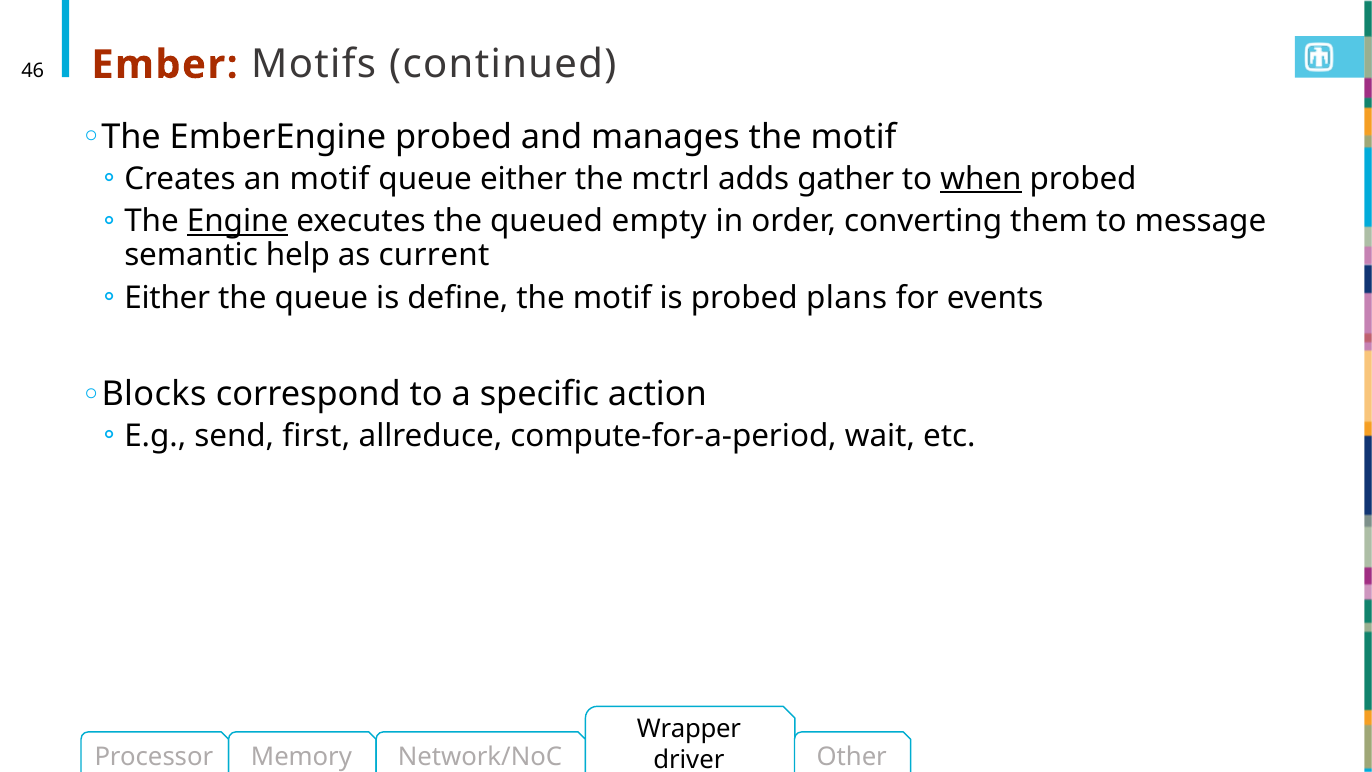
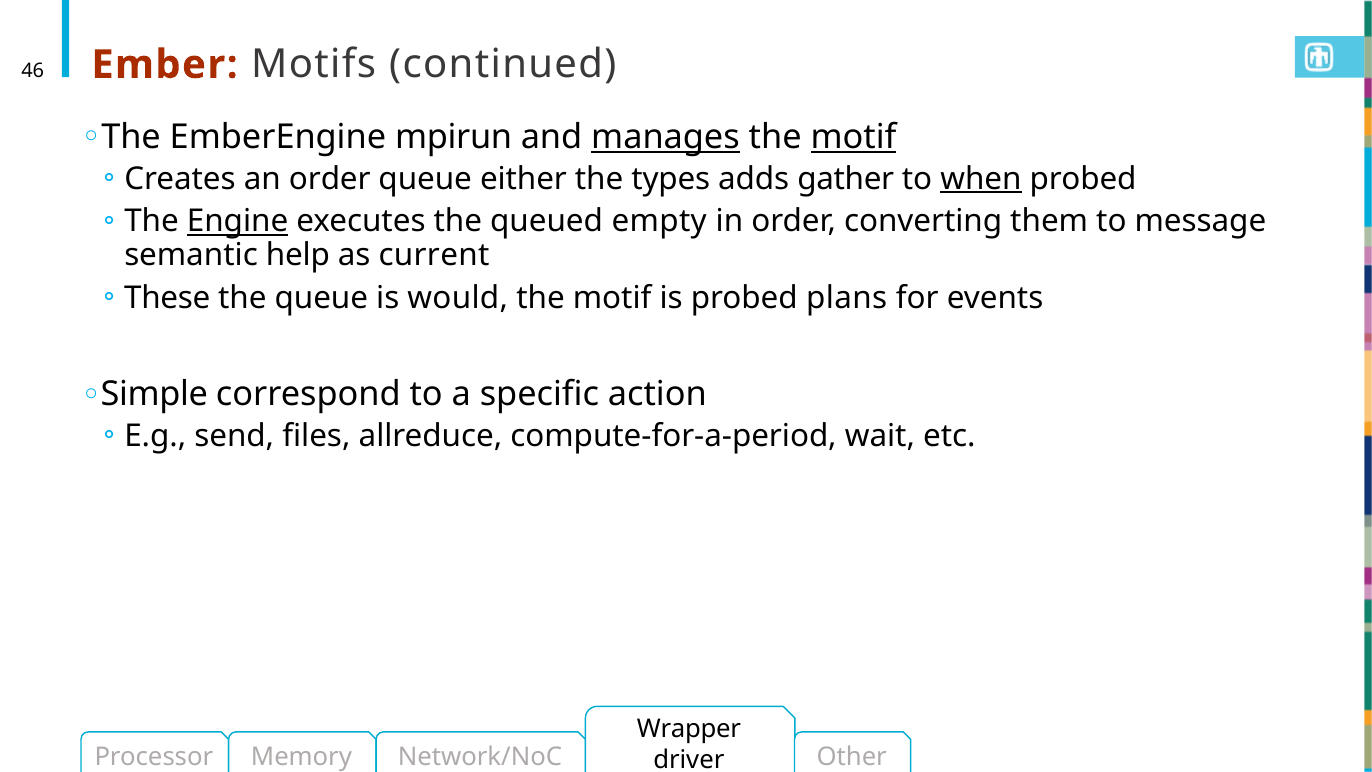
EmberEngine probed: probed -> mpirun (454, 137)
manages underline: none -> present (665, 137)
motif underline: none -> present (853, 137)
an motif: motif -> order (330, 179)
mctrl: mctrl -> types (671, 179)
Either: Either -> These (167, 298)
define: define -> would (458, 298)
Blocks: Blocks -> Simple (154, 394)
first: first -> files (316, 436)
